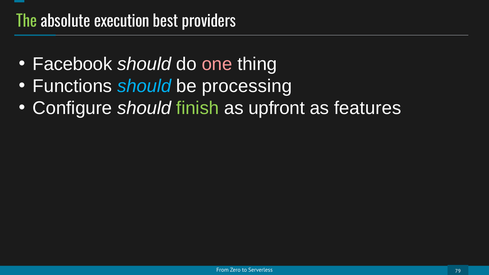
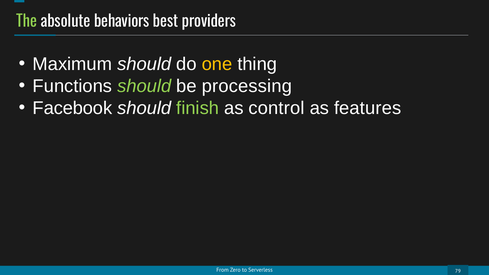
execution: execution -> behaviors (122, 21)
Facebook: Facebook -> Maximum (72, 64)
one colour: pink -> yellow (217, 64)
should colour: light blue -> light green (144, 86)
Configure: Configure -> Facebook (72, 108)
upfront: upfront -> control (277, 108)
